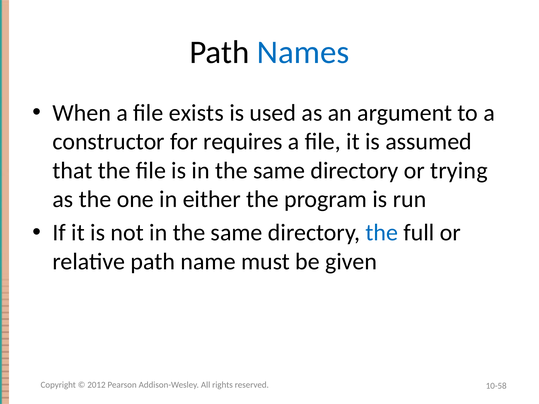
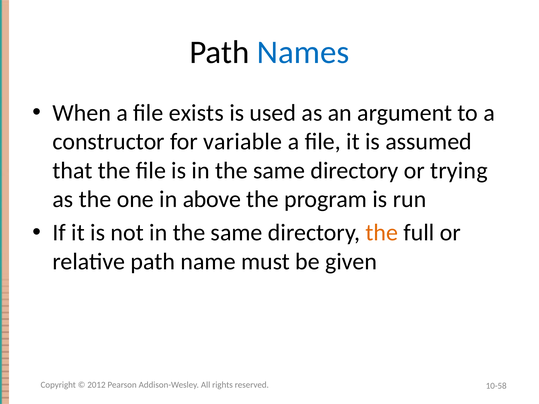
requires: requires -> variable (243, 142)
either: either -> above (212, 199)
the colour: blue -> orange (382, 233)
